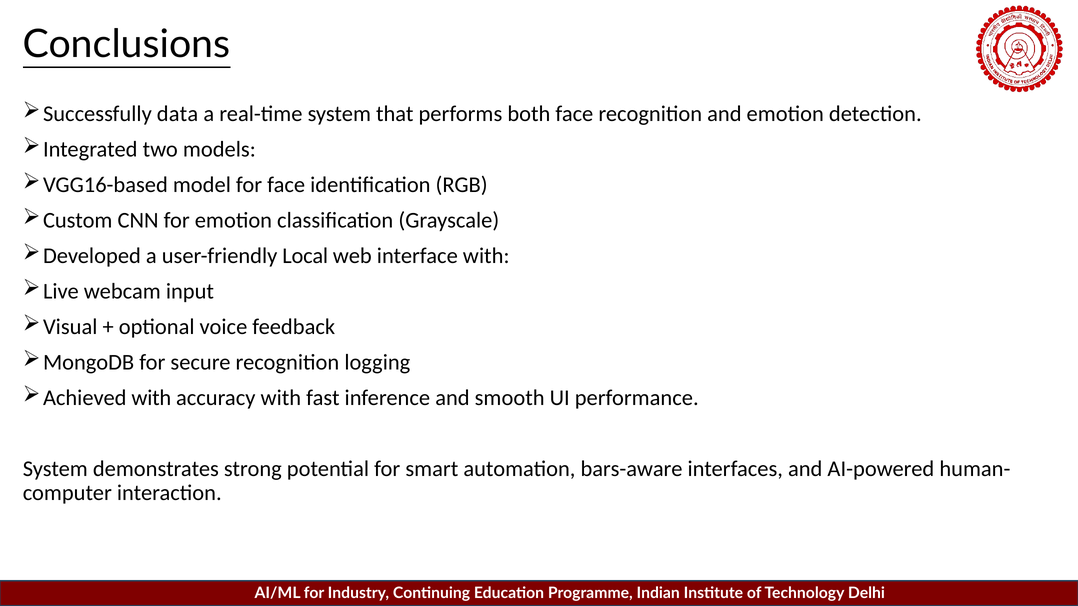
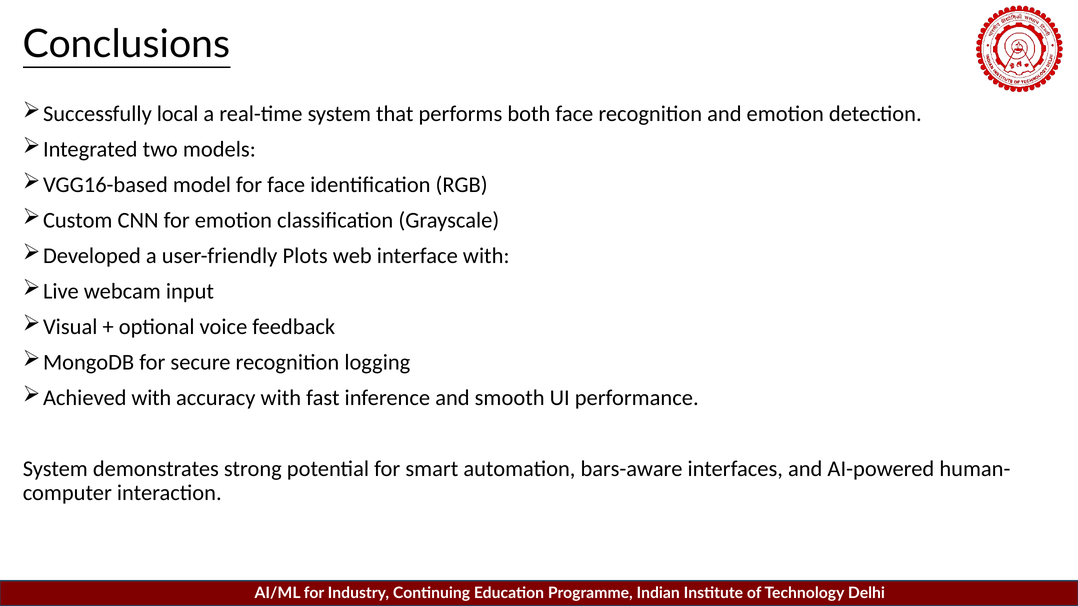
data: data -> local (178, 114)
Local: Local -> Plots (305, 256)
